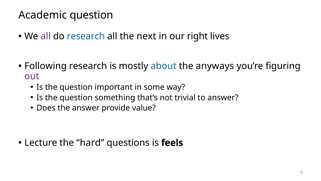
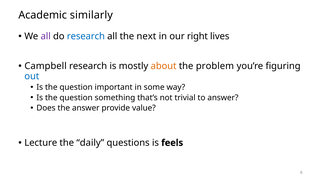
Academic question: question -> similarly (91, 15)
Following: Following -> Campbell (46, 66)
about colour: blue -> orange (164, 66)
anyways: anyways -> problem (215, 66)
out colour: purple -> blue (32, 76)
hard: hard -> daily (90, 142)
